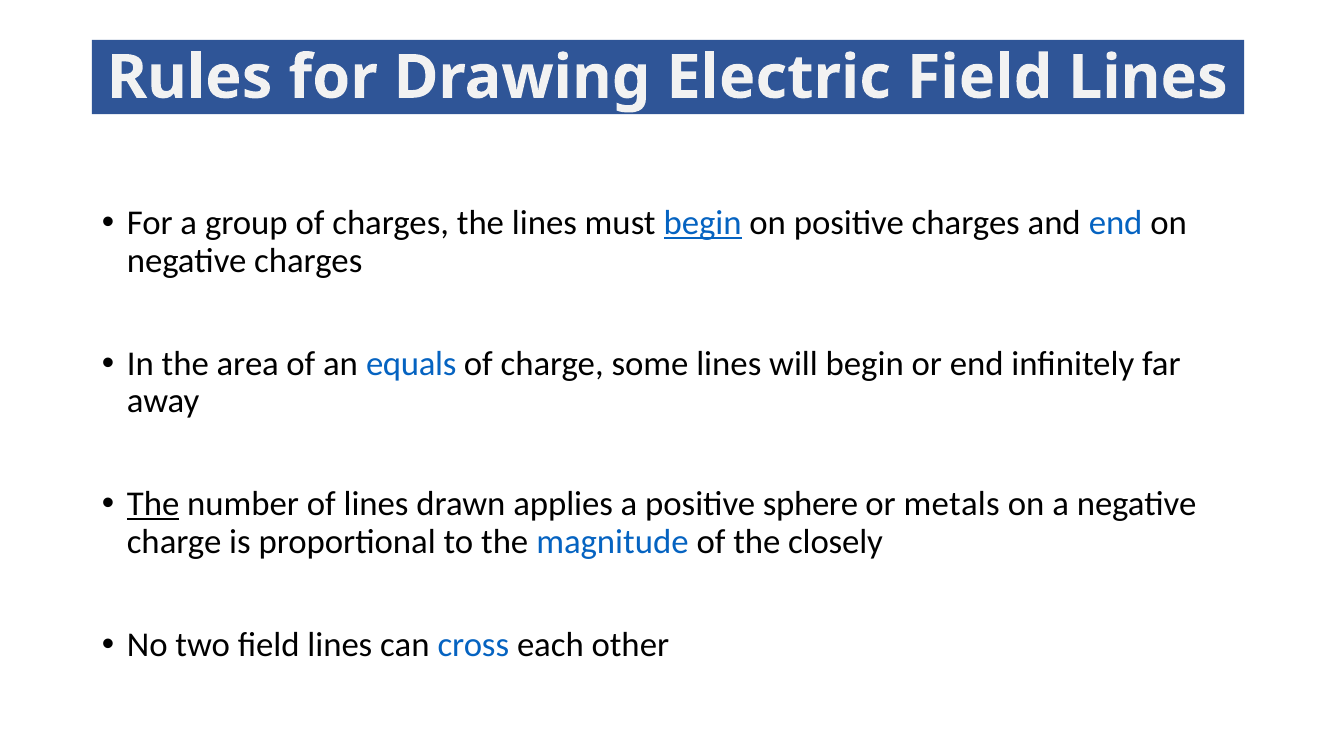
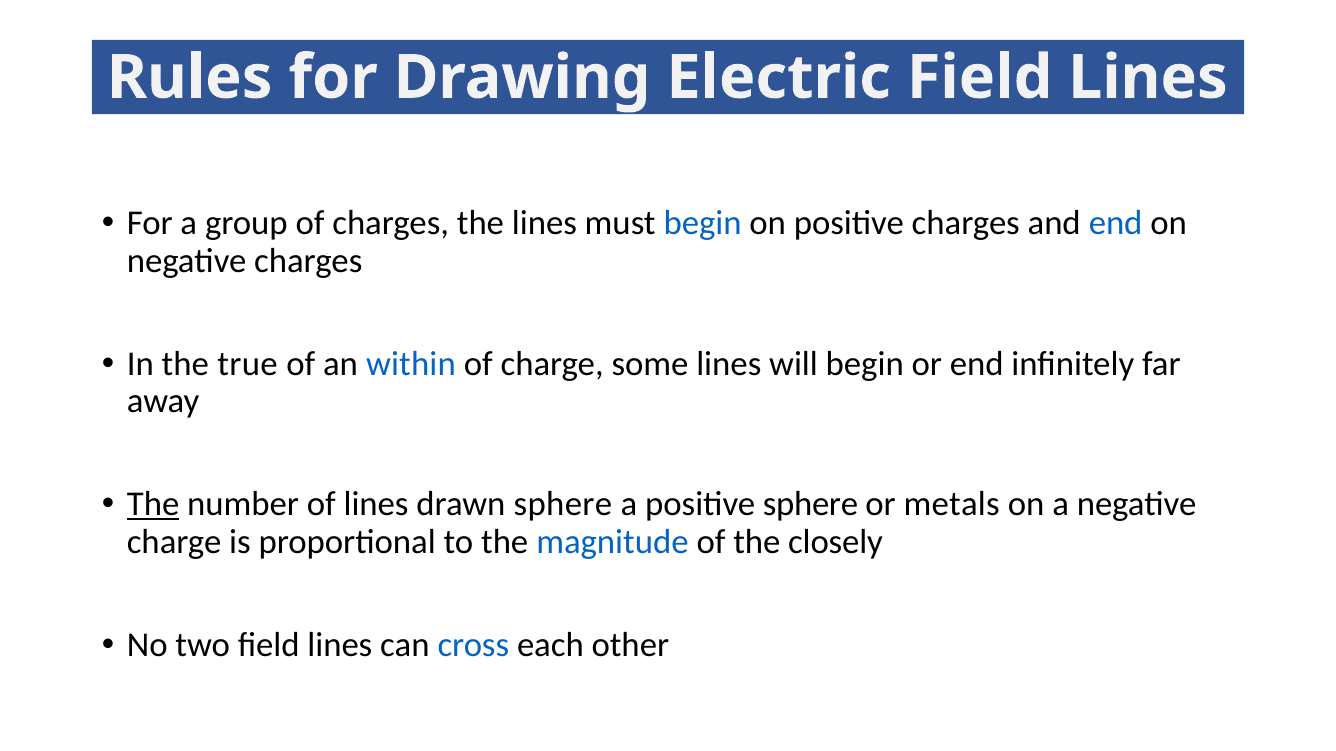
begin underline: present -> none (703, 224)
area: area -> true (248, 364)
equals: equals -> within (411, 364)
drawn applies: applies -> sphere (563, 505)
